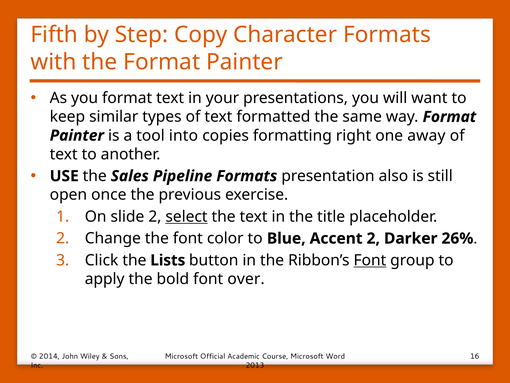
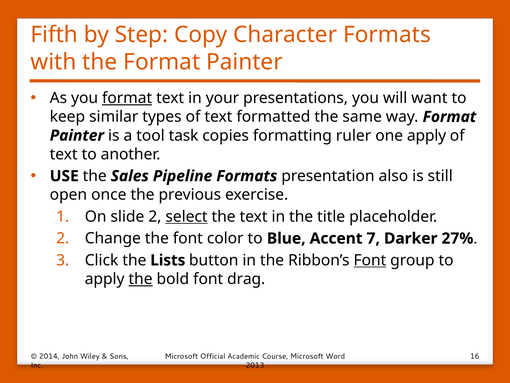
format underline: none -> present (127, 98)
into: into -> task (184, 135)
right: right -> ruler (354, 135)
one away: away -> apply (427, 135)
Accent 2: 2 -> 7 (373, 238)
26%: 26% -> 27% (457, 238)
the underline: none -> present (141, 279)
over: over -> drag (246, 279)
